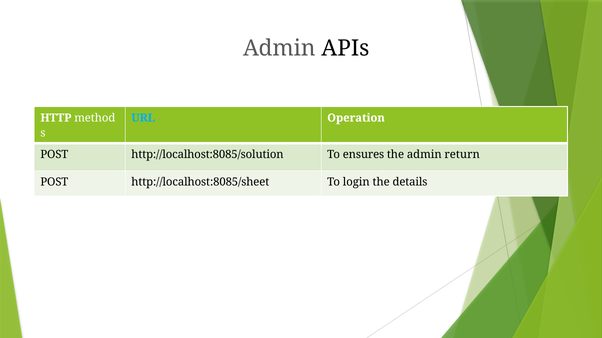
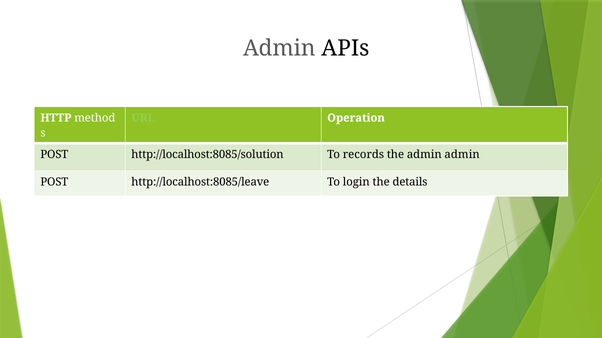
URL colour: light blue -> light green (143, 118)
ensures: ensures -> records (363, 155)
admin return: return -> admin (462, 155)
http://localhost:8085/sheet: http://localhost:8085/sheet -> http://localhost:8085/leave (200, 182)
